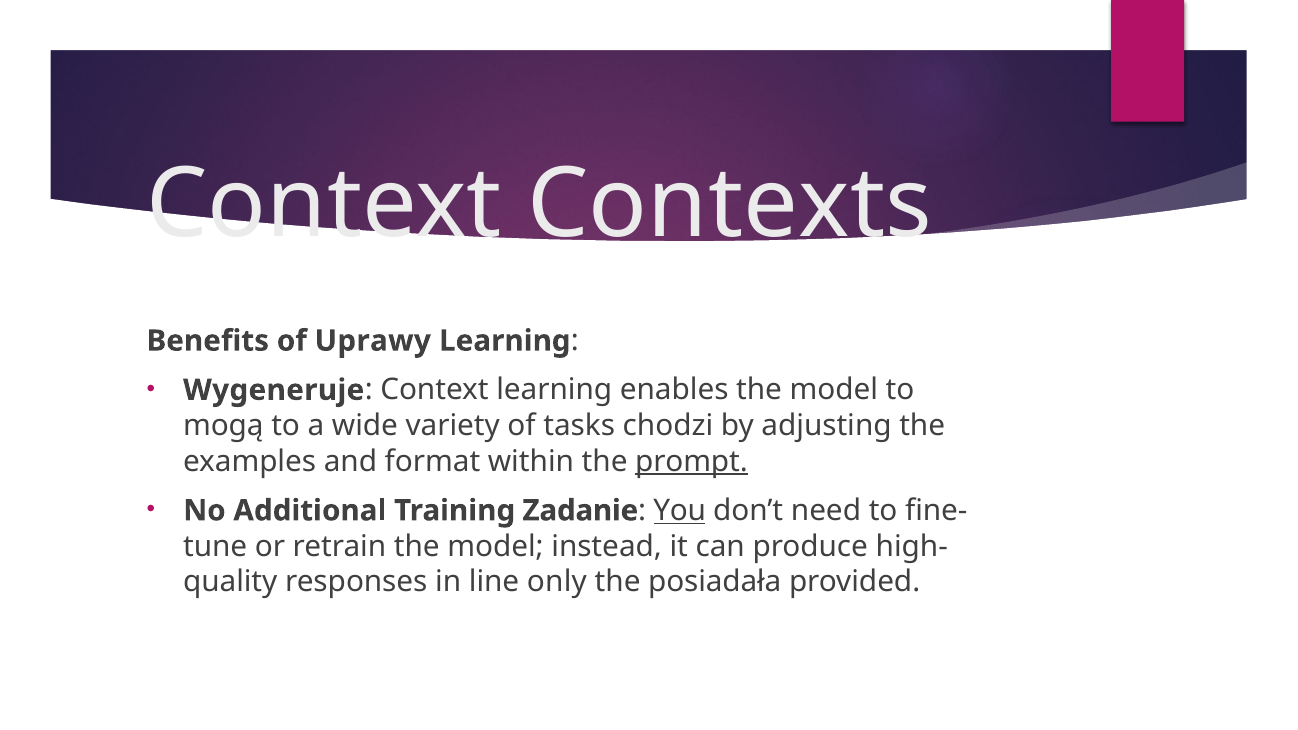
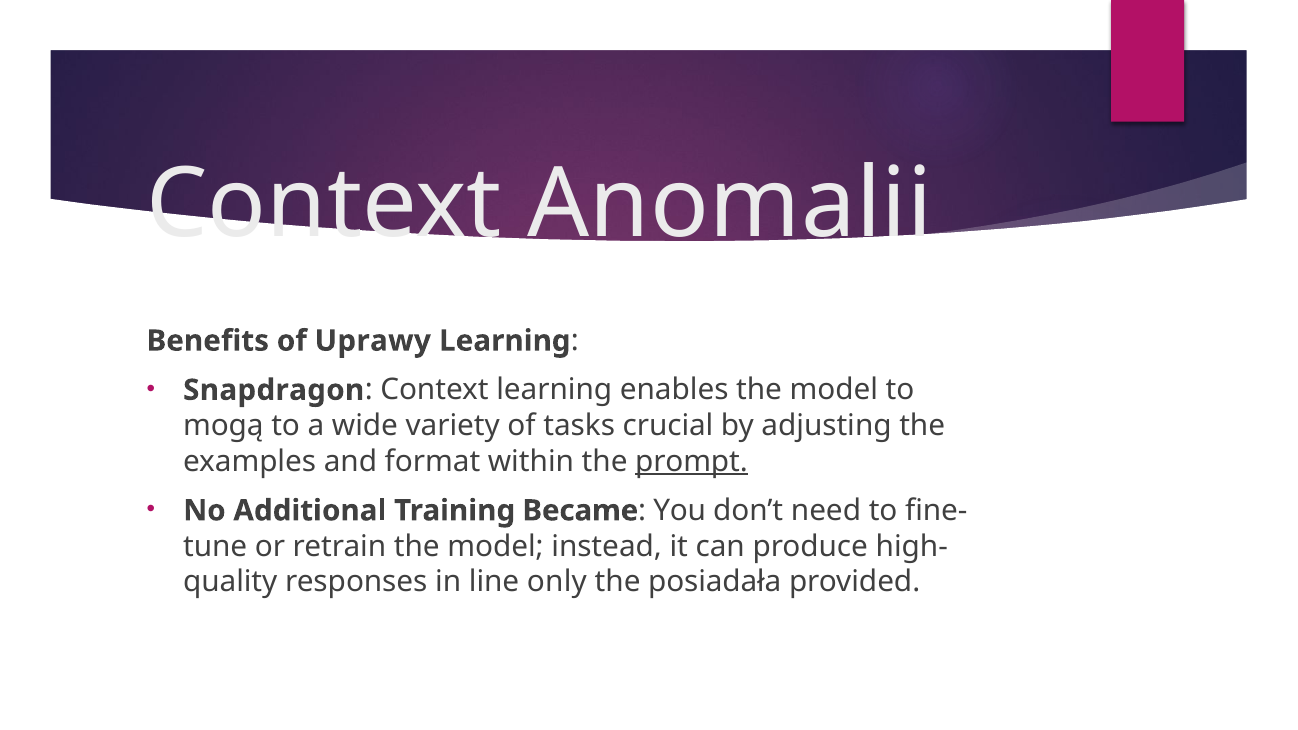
Contexts: Contexts -> Anomalii (730, 205)
Wygeneruje: Wygeneruje -> Snapdragon (274, 390)
chodzi: chodzi -> crucial (668, 426)
Zadanie: Zadanie -> Became (580, 511)
You underline: present -> none (680, 511)
